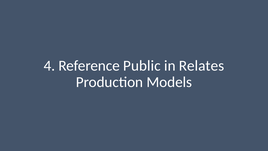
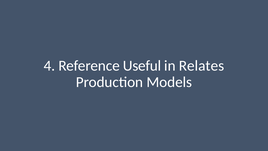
Public: Public -> Useful (142, 66)
